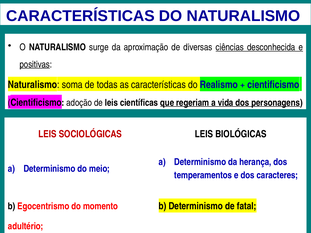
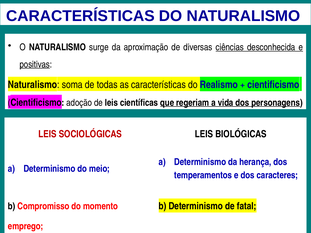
Egocentrismo: Egocentrismo -> Compromisso (43, 206)
adultério: adultério -> emprego (26, 226)
